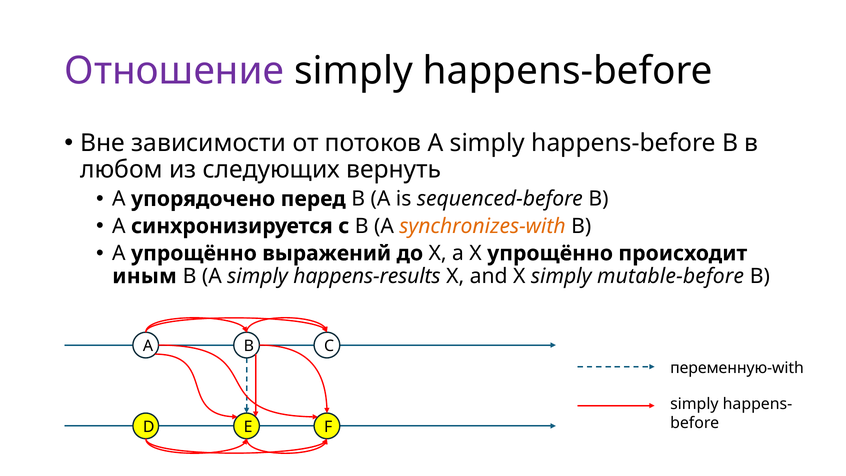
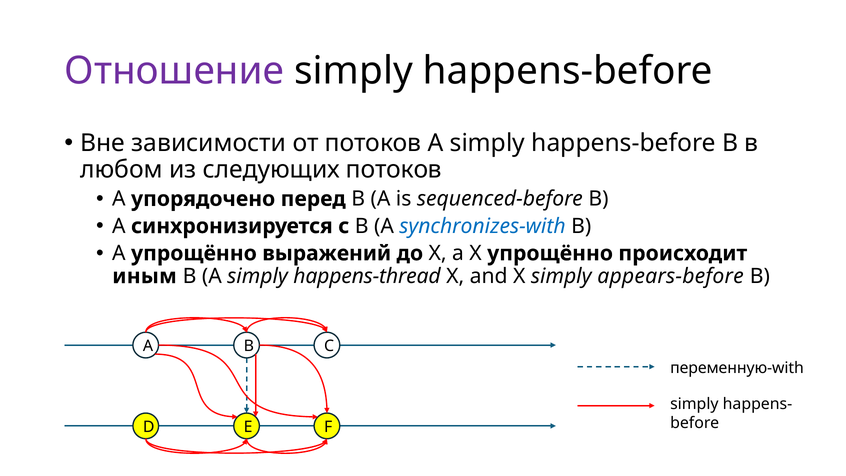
следующих вернуть: вернуть -> потоков (394, 170)
synchronizes-with colour: orange -> blue (482, 226)
happens-results: happens-results -> happens-thread (367, 276)
mutable-before: mutable-before -> appears-before (671, 276)
